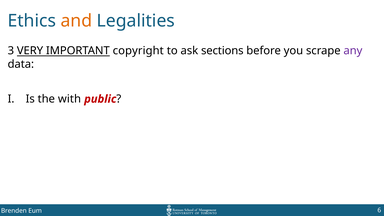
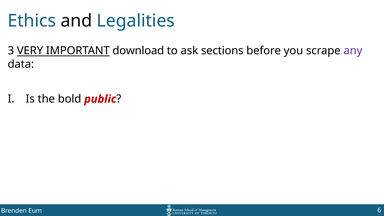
and colour: orange -> black (76, 21)
copyright: copyright -> download (138, 51)
with: with -> bold (70, 99)
